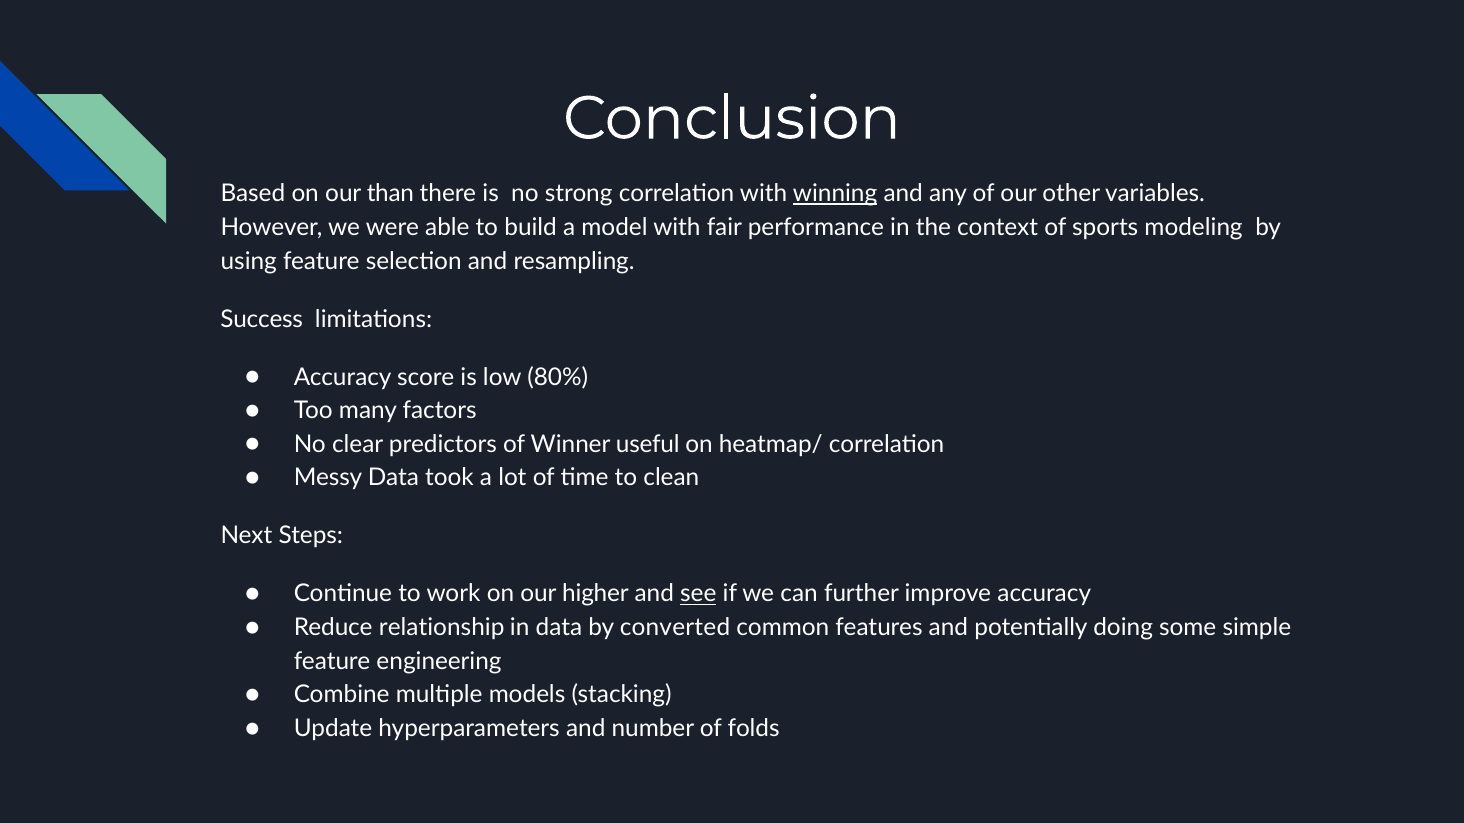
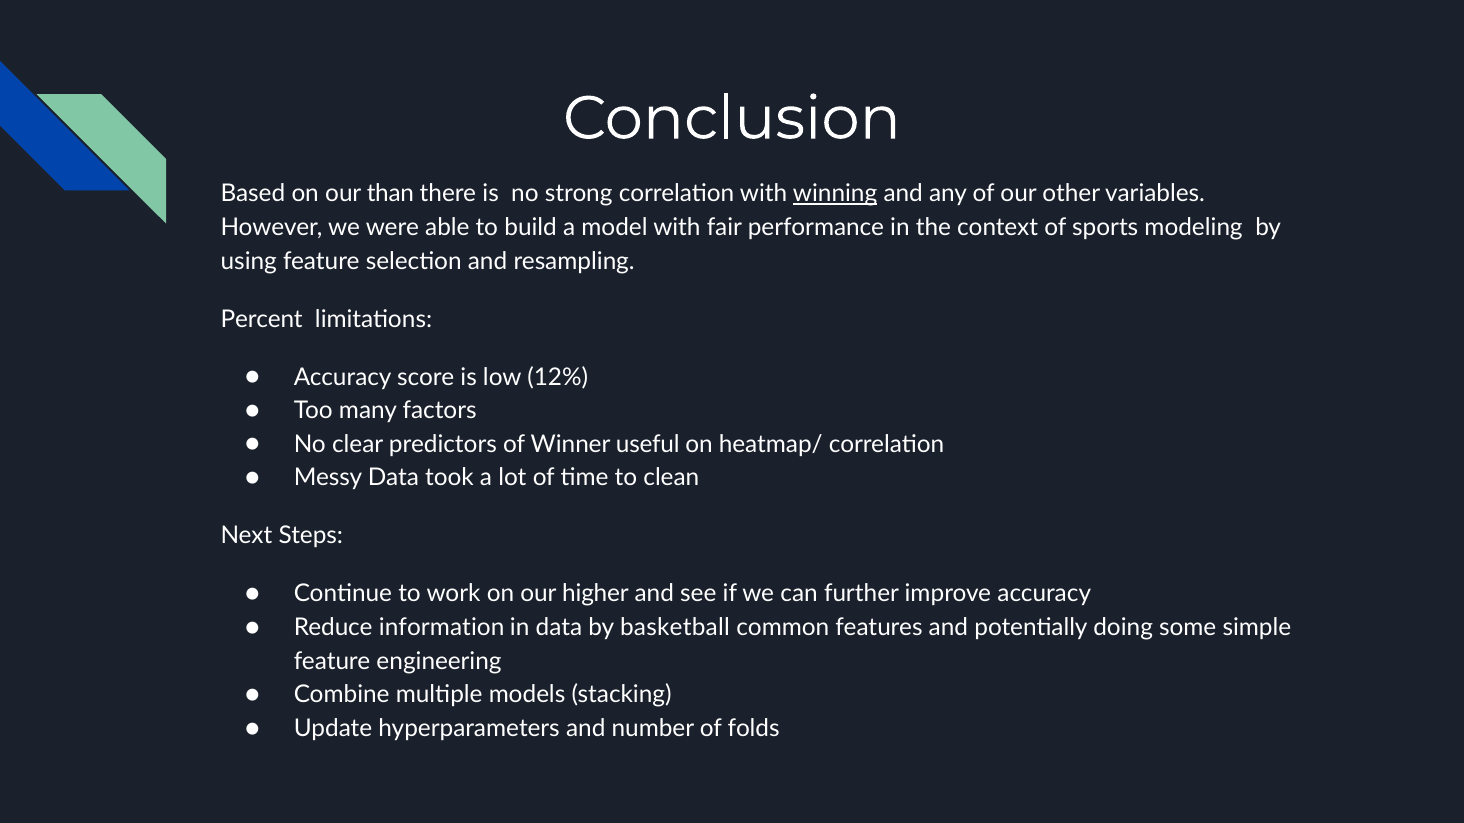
Success: Success -> Percent (262, 319)
80%: 80% -> 12% (558, 377)
see underline: present -> none (698, 594)
relationship: relationship -> information (442, 628)
converted: converted -> basketball (675, 628)
